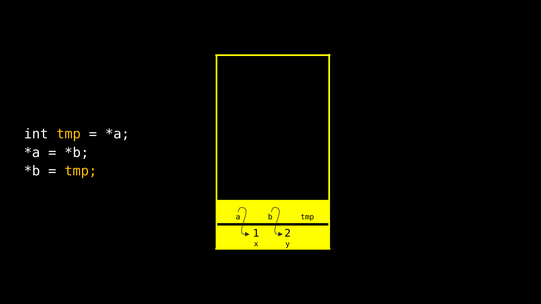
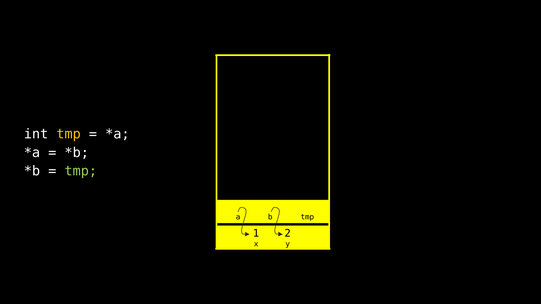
tmp colour: yellow -> light green (81, 171)
